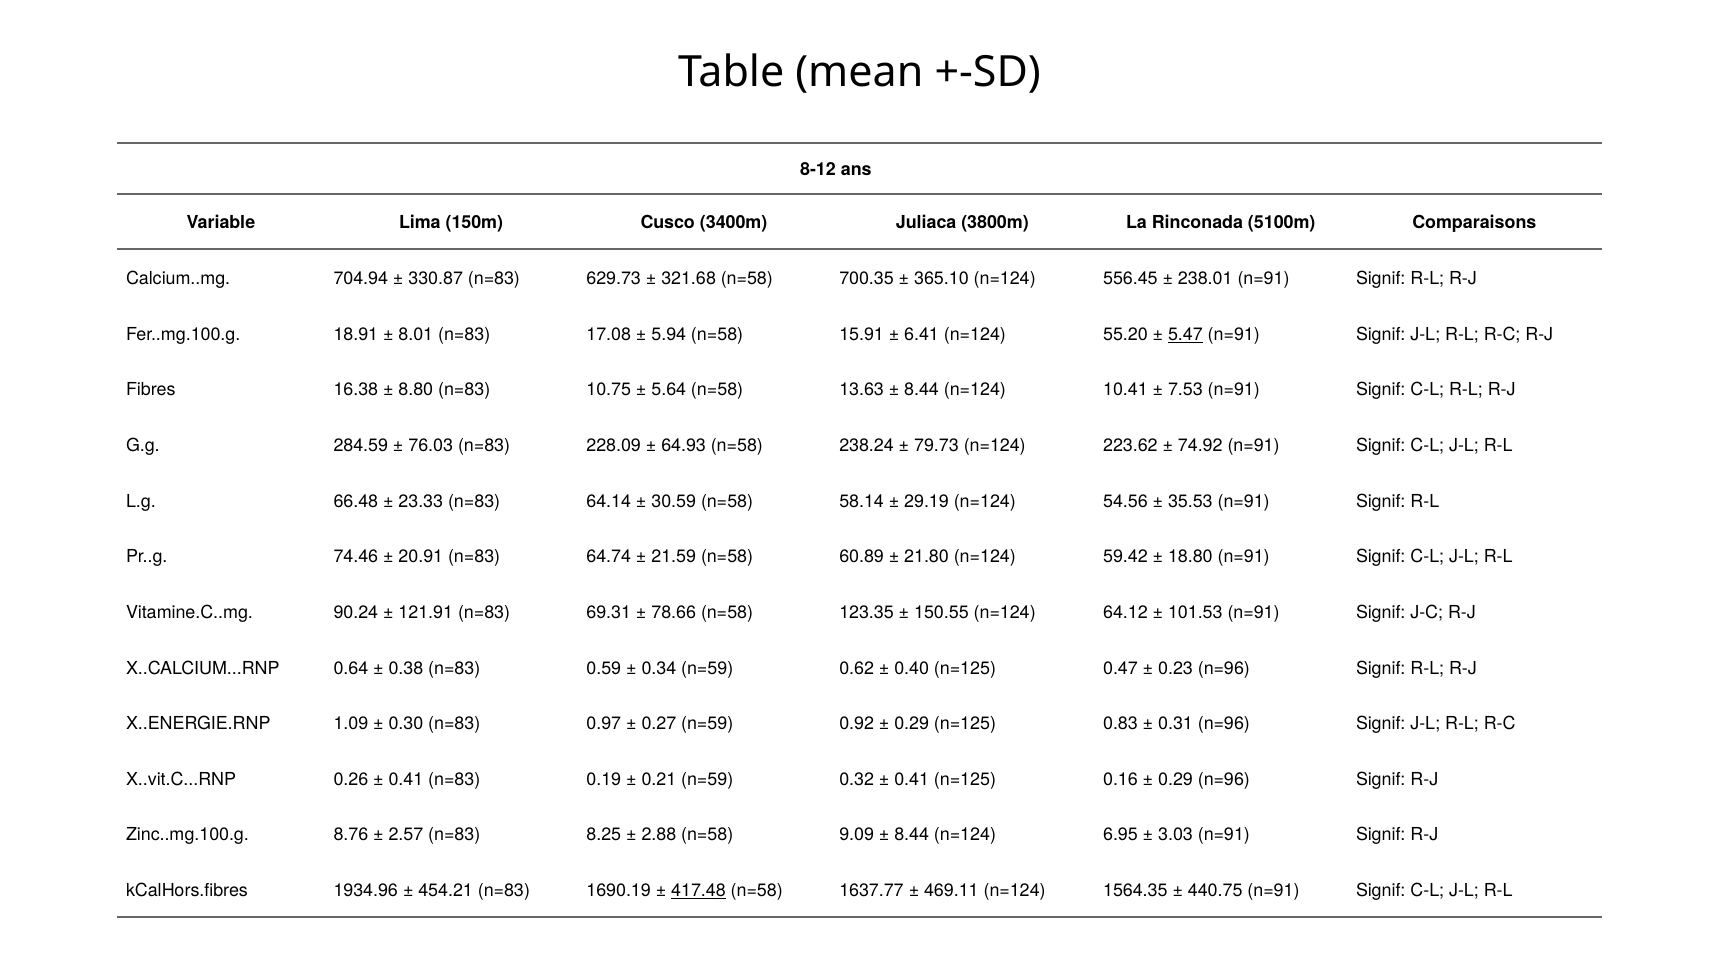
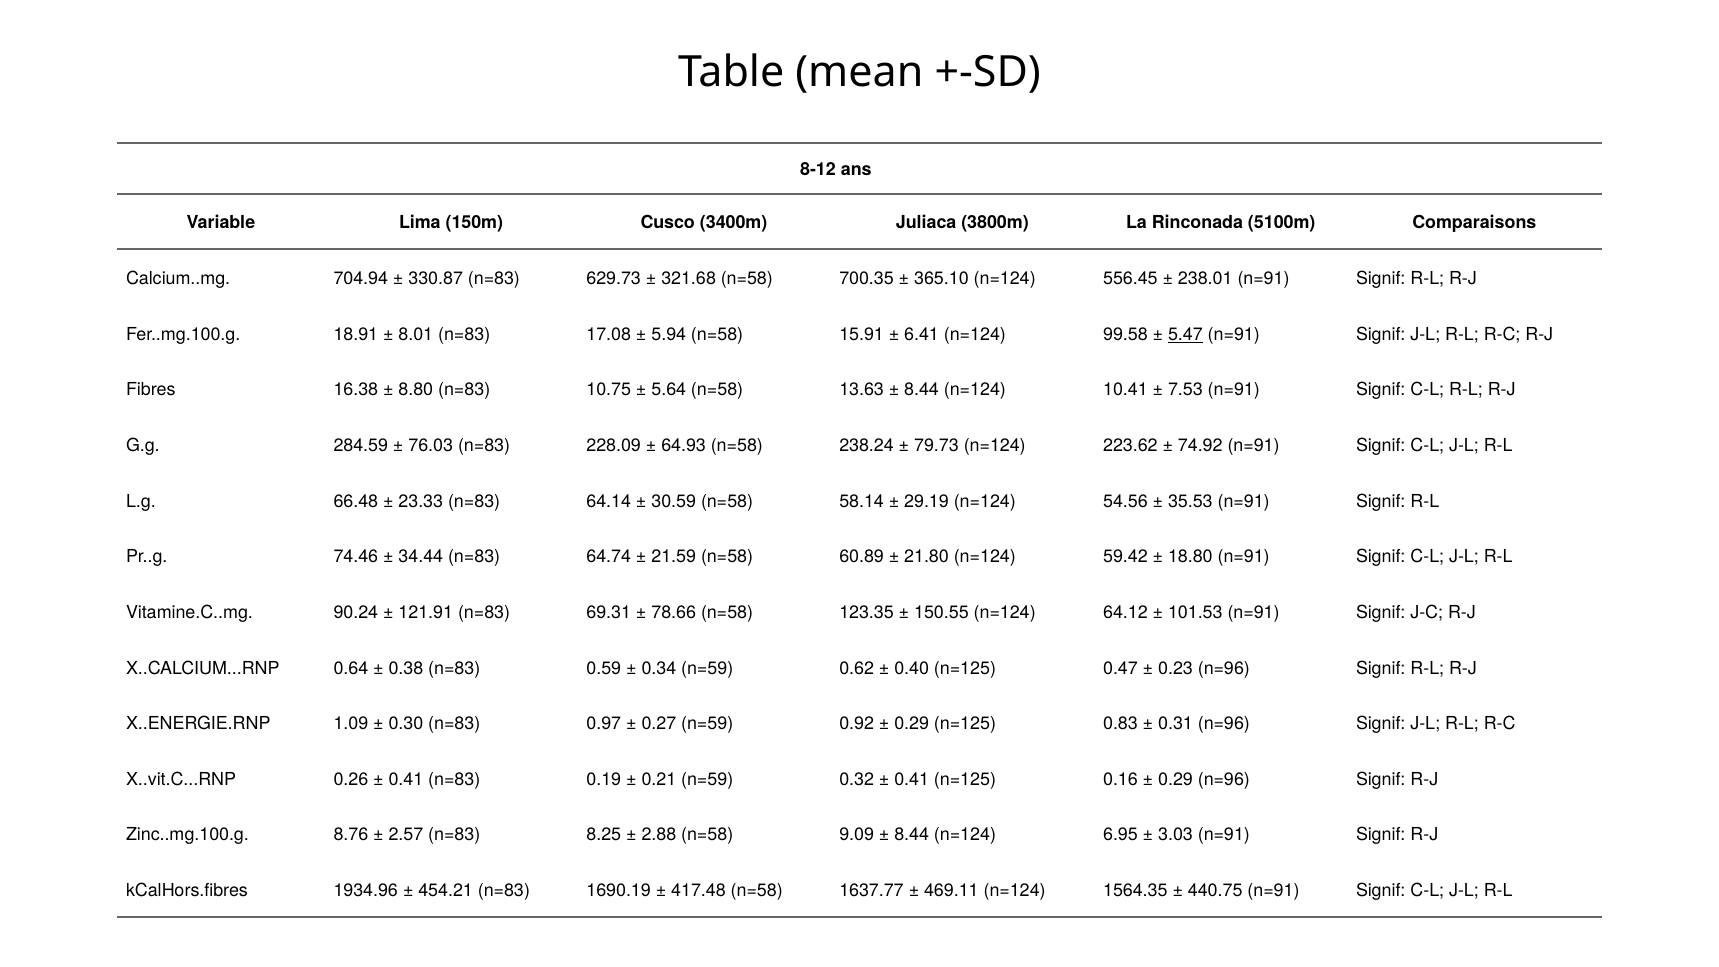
55.20: 55.20 -> 99.58 (1125, 334)
20.91: 20.91 -> 34.44 (421, 557)
417.48 underline: present -> none (698, 891)
